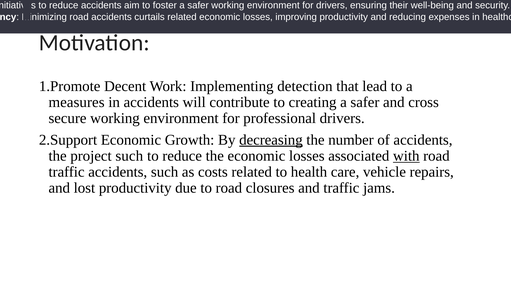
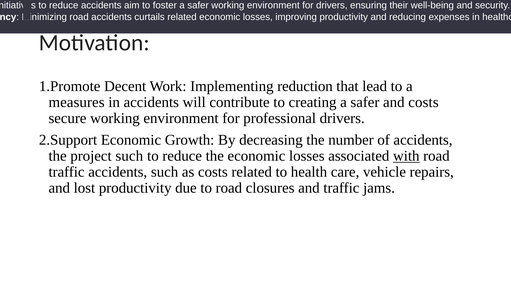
detection: detection -> reduction (305, 86)
and cross: cross -> costs (423, 102)
decreasing underline: present -> none (271, 140)
